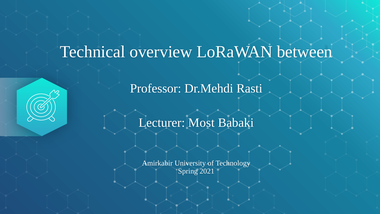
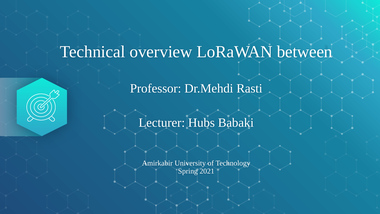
Most: Most -> Hubs (201, 122)
